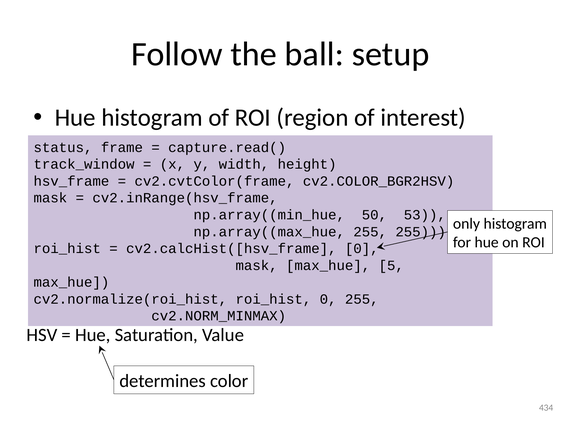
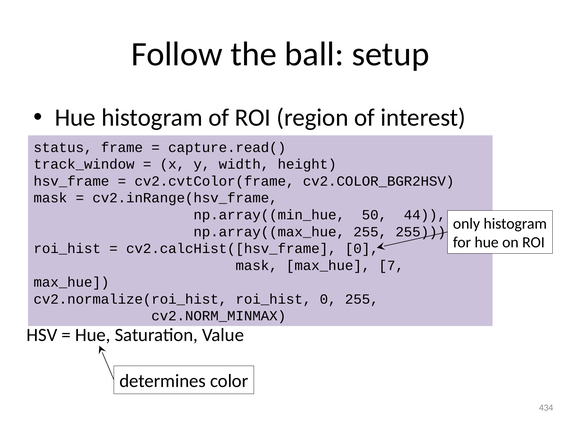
53: 53 -> 44 (425, 215)
5: 5 -> 7 (391, 265)
